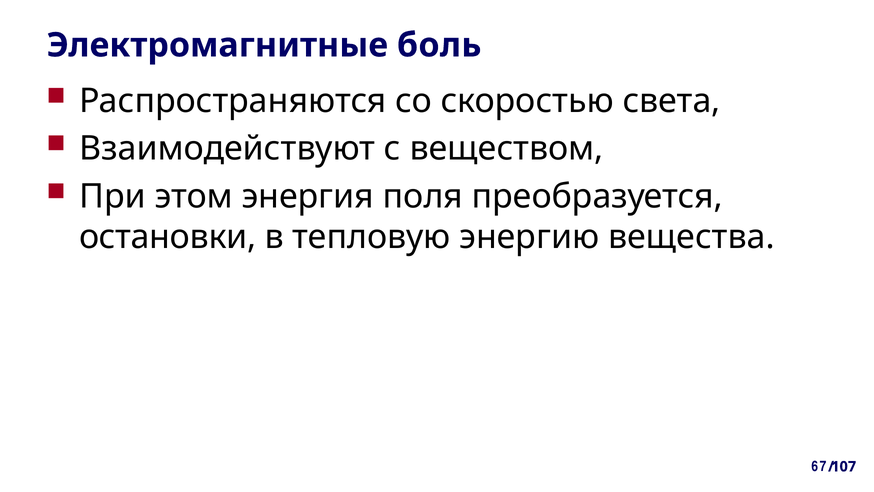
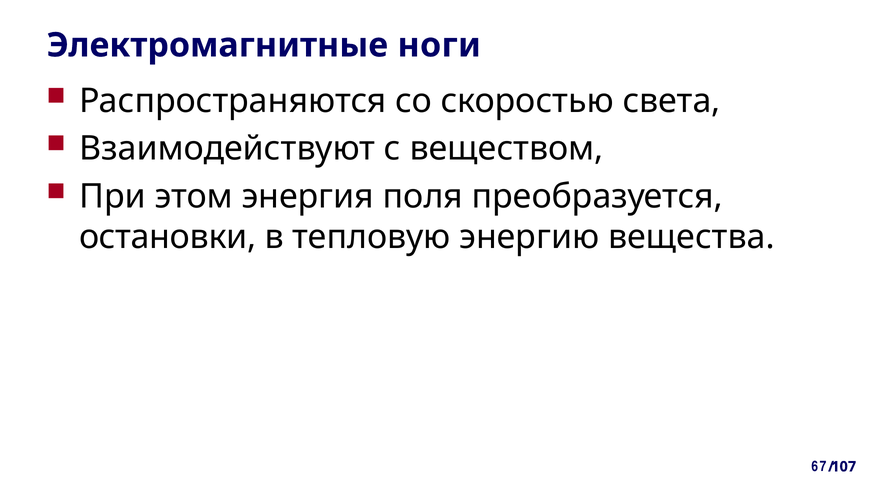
боль: боль -> ноги (439, 45)
